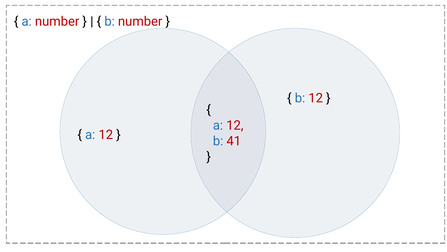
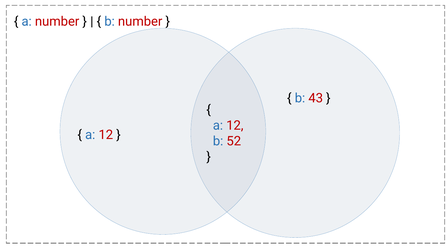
b 12: 12 -> 43 (316, 98)
41: 41 -> 52 (234, 141)
